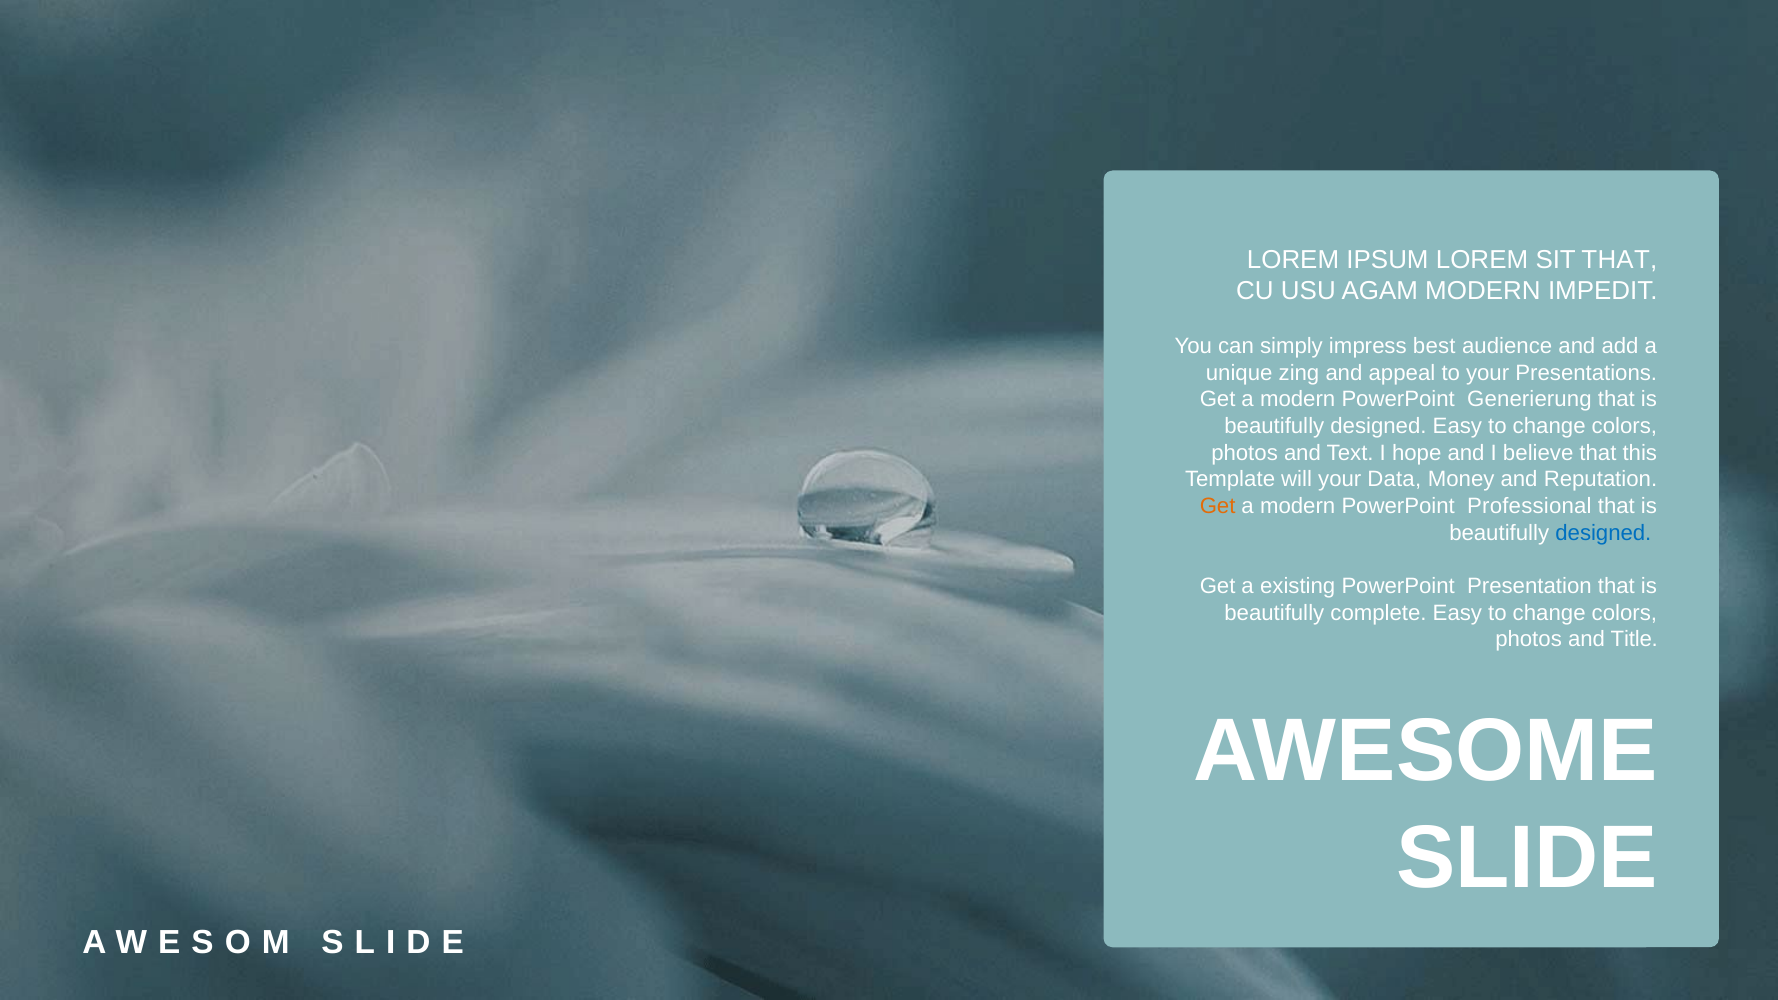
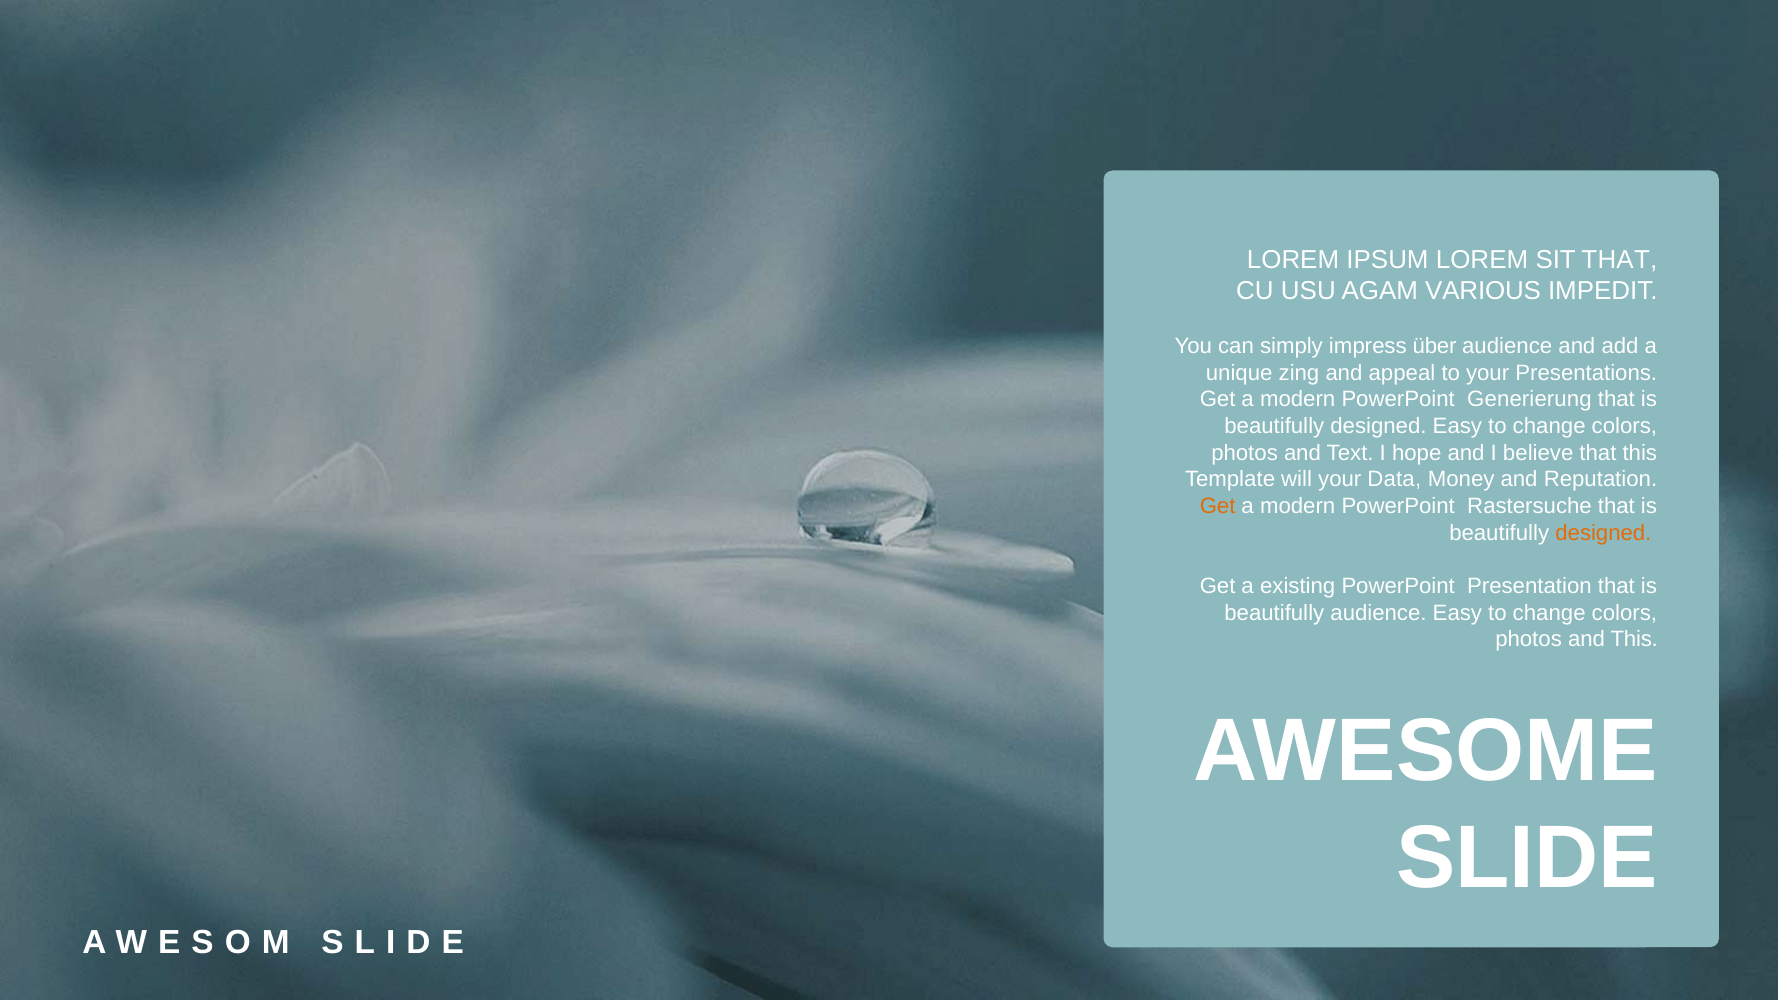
AGAM MODERN: MODERN -> VARIOUS (1483, 291)
best: best -> über (1435, 346)
Professional: Professional -> Rastersuche (1530, 506)
designed colour: blue -> orange (1603, 533)
beautifully complete: complete -> audience (1378, 613)
and Title: Title -> This (1634, 640)
